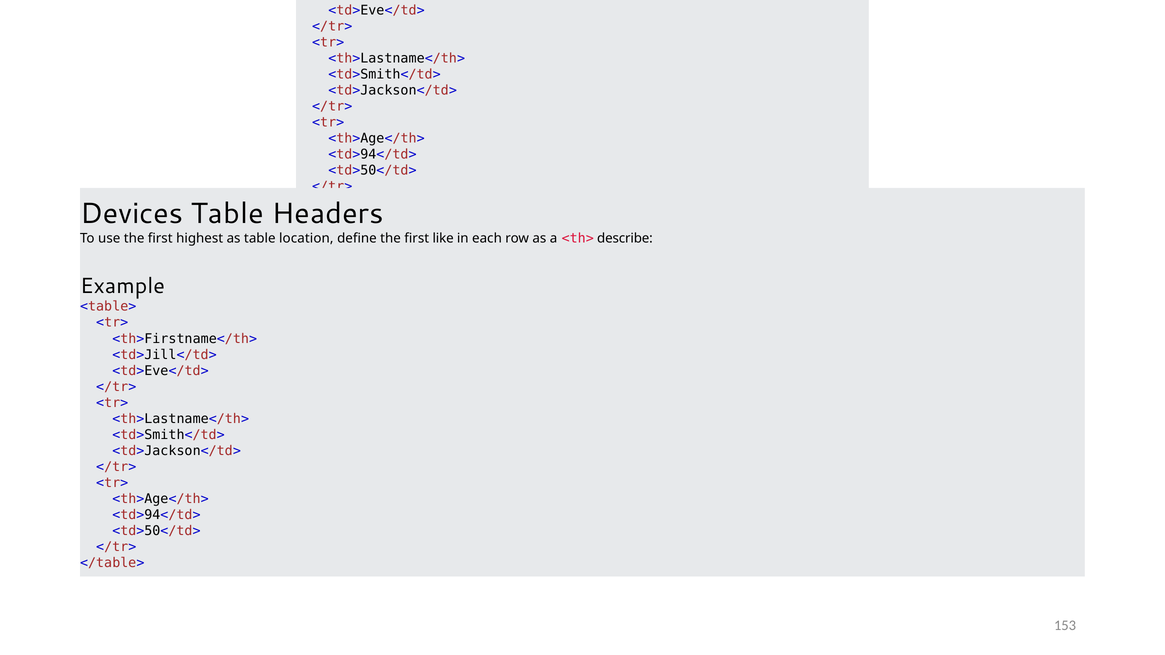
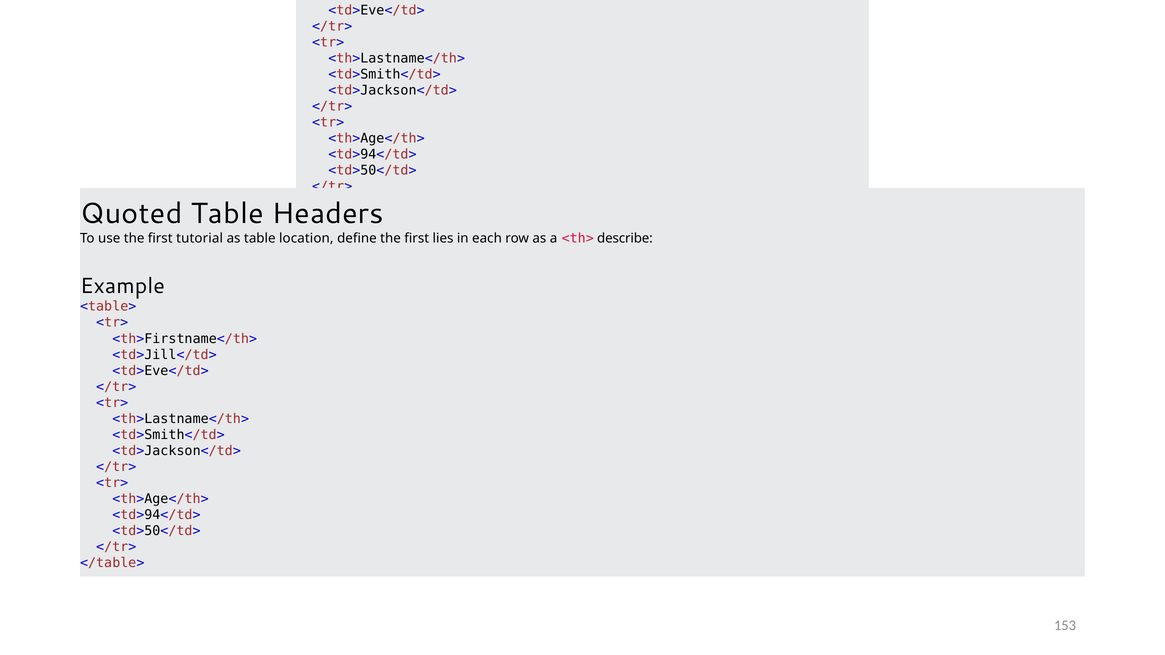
Devices: Devices -> Quoted (131, 214)
highest: highest -> tutorial (200, 238)
like: like -> lies (443, 238)
